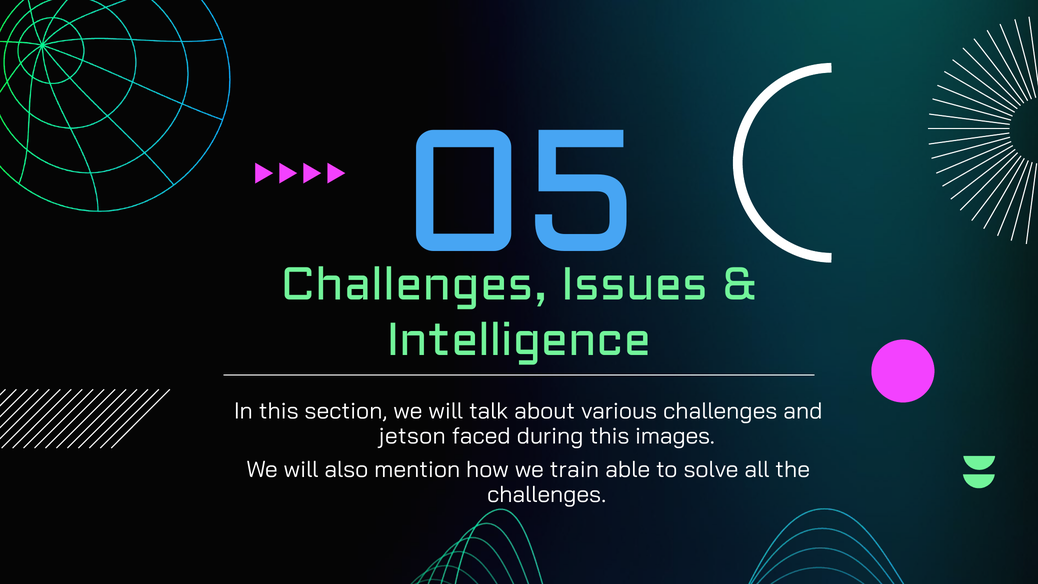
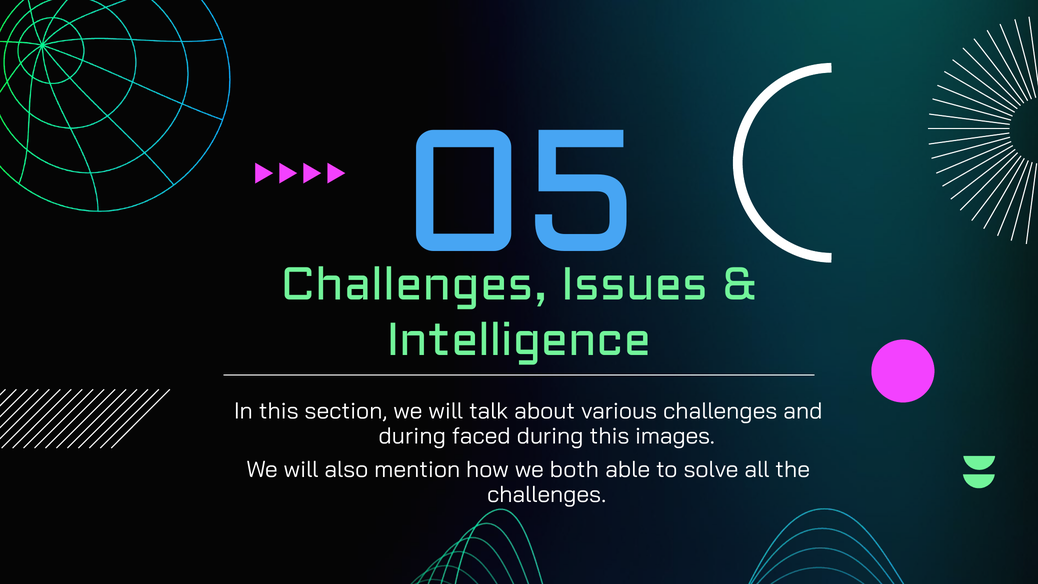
jetson: jetson -> during (412, 436)
train: train -> both (574, 470)
